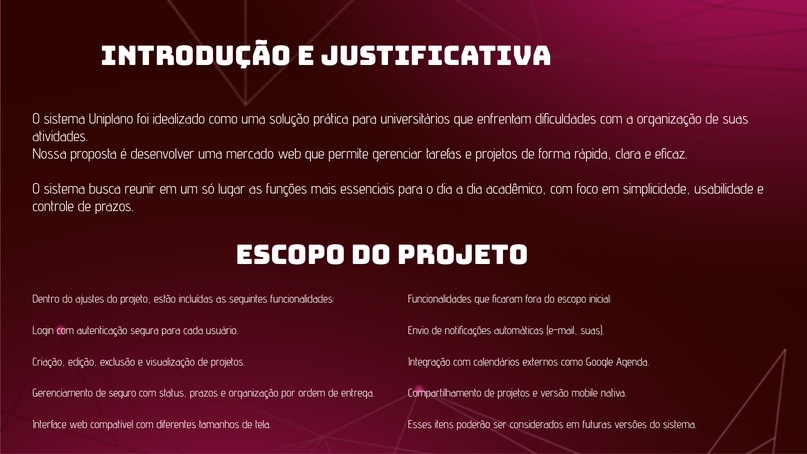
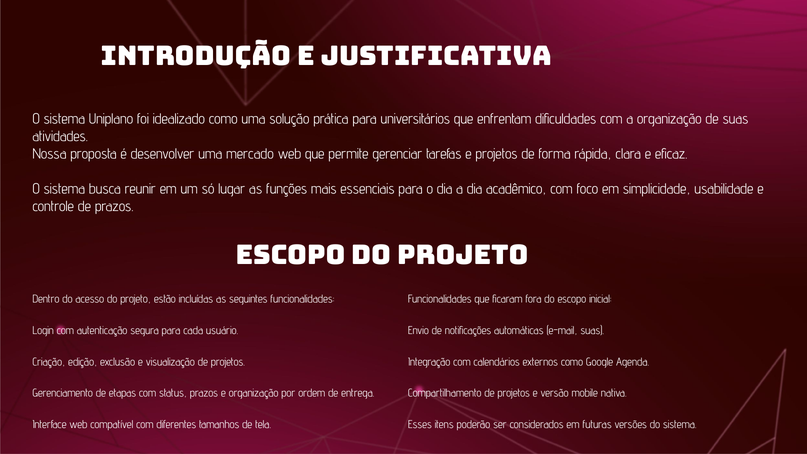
ajustes: ajustes -> acesso (90, 299)
seguro: seguro -> etapas (122, 393)
